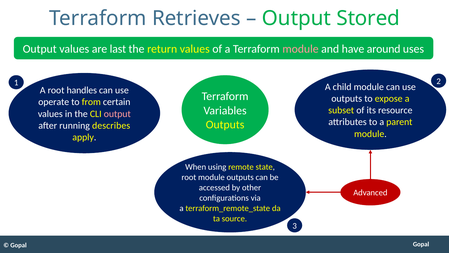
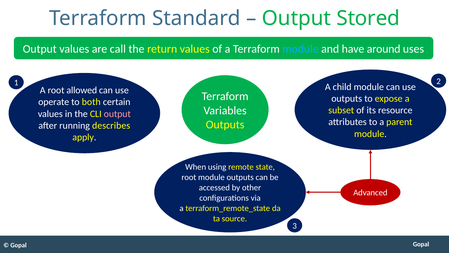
Retrieves: Retrieves -> Standard (196, 18)
last: last -> call (118, 49)
module colour: pink -> light blue (300, 49)
handles: handles -> allowed (82, 90)
from: from -> both (91, 102)
